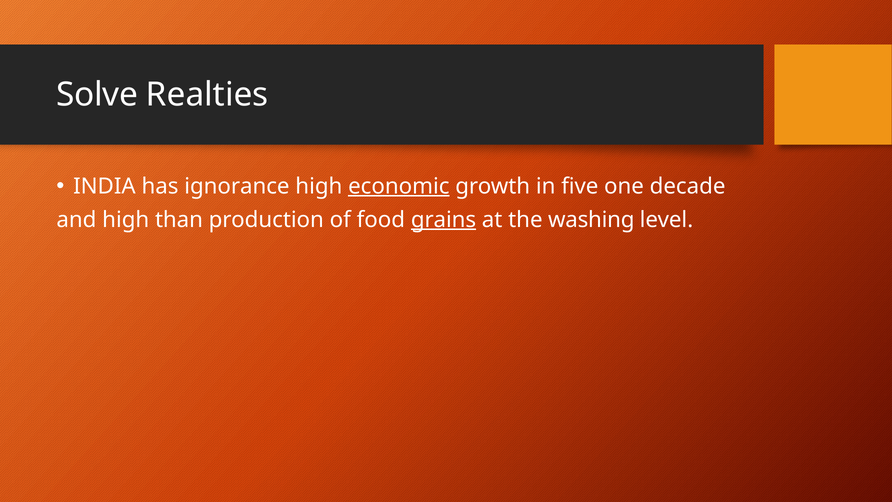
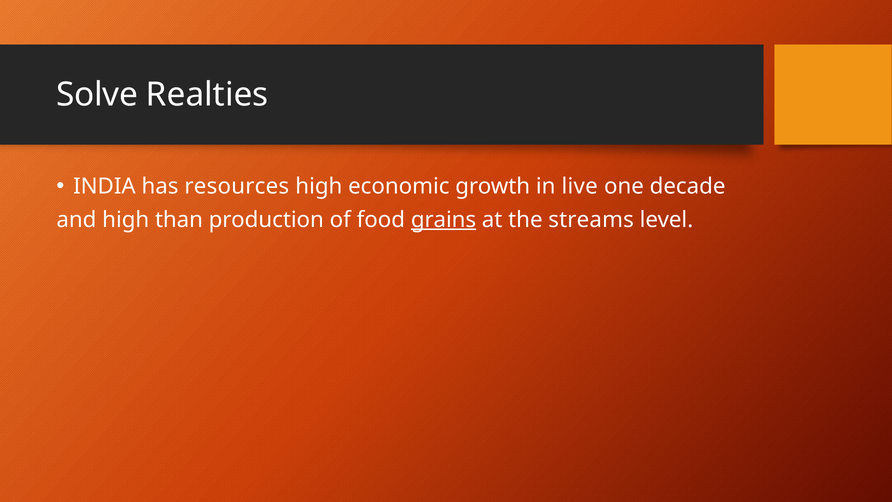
ignorance: ignorance -> resources (237, 186)
economic underline: present -> none (399, 186)
five: five -> live (580, 186)
washing: washing -> streams (591, 220)
